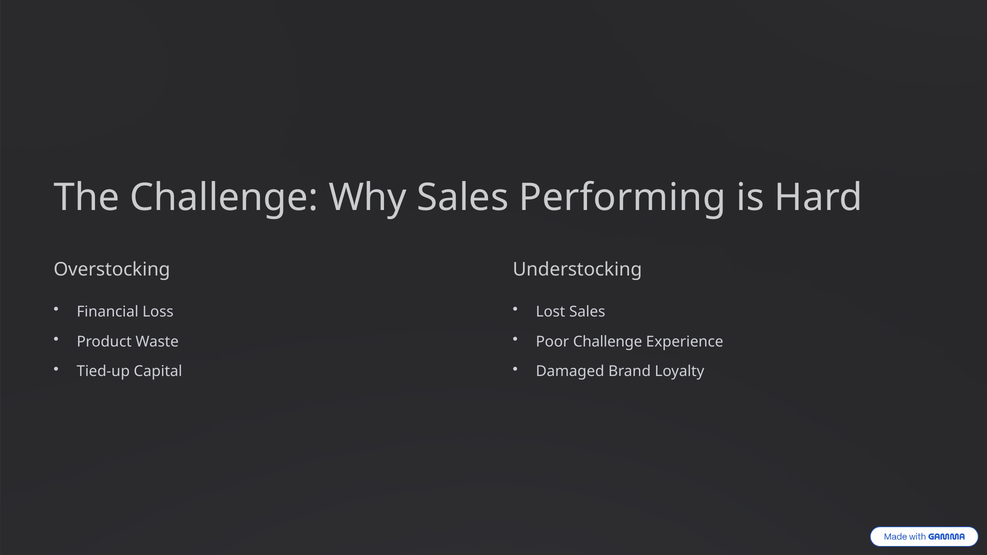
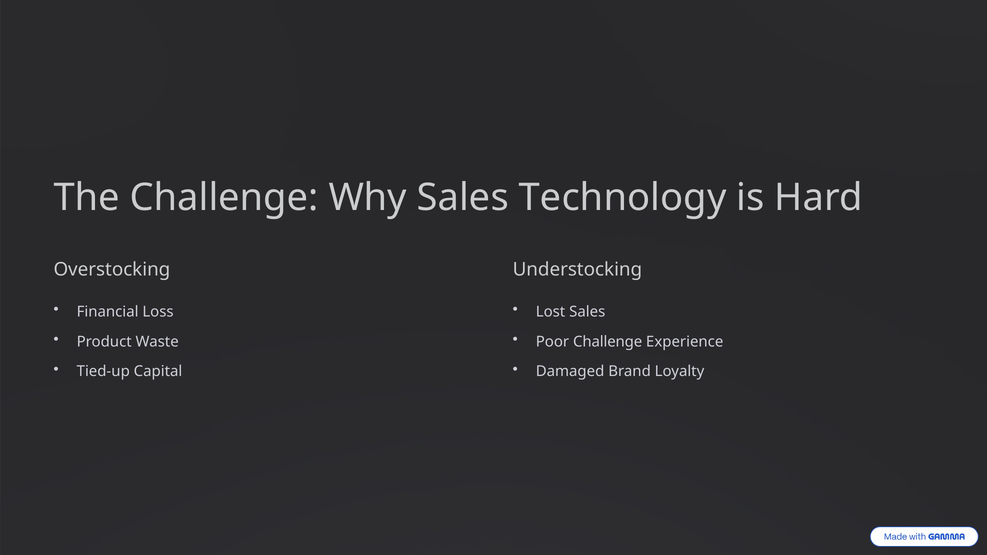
Performing: Performing -> Technology (623, 198)
